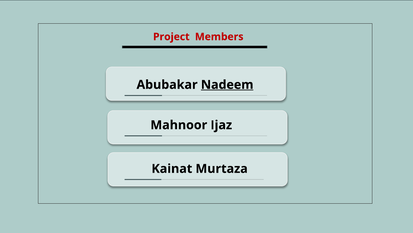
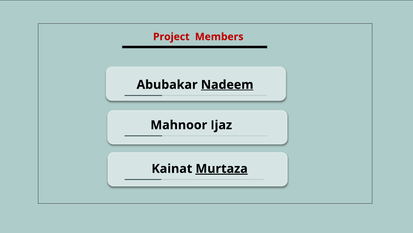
Murtaza underline: none -> present (222, 168)
